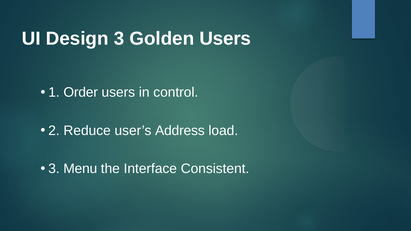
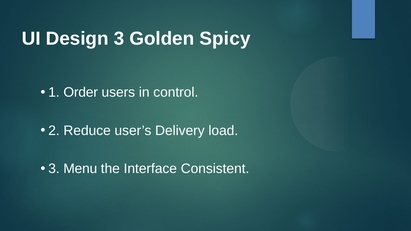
Golden Users: Users -> Spicy (225, 39)
Address: Address -> Delivery (180, 131)
